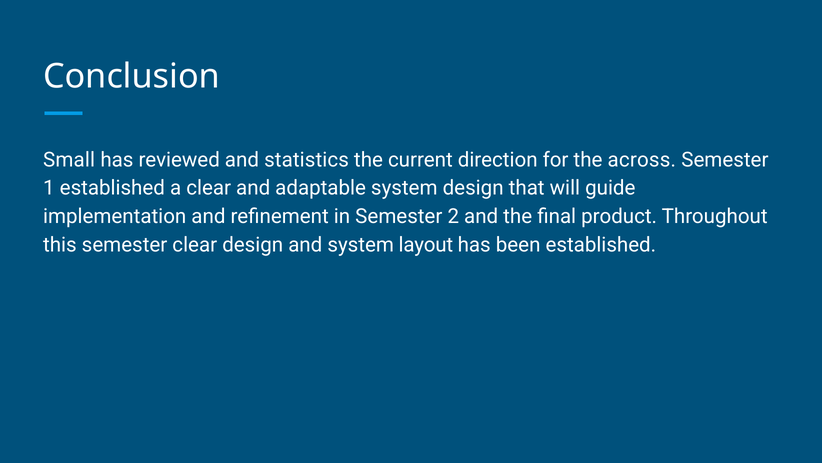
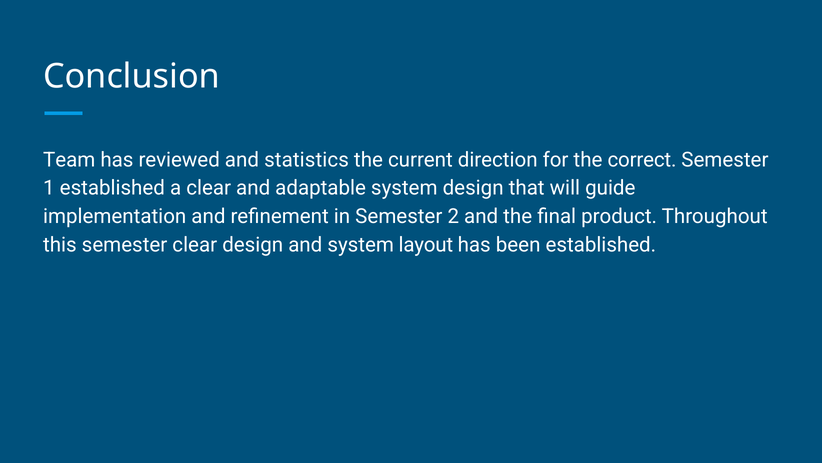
Small: Small -> Team (69, 160)
across: across -> correct (642, 160)
